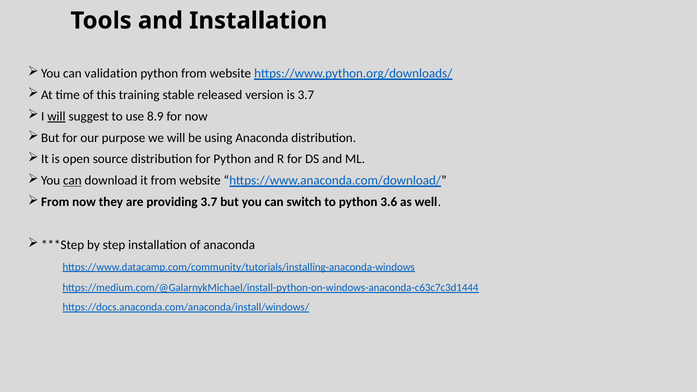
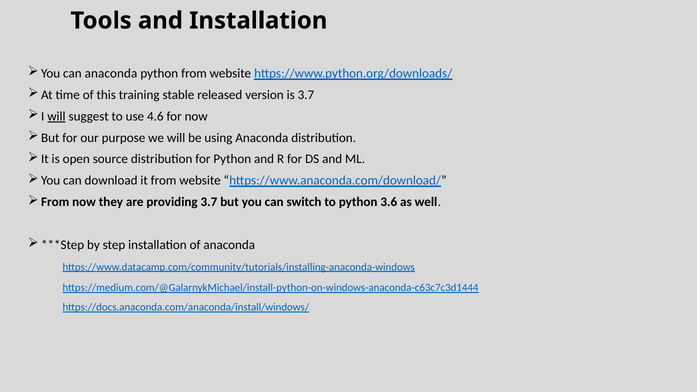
can validation: validation -> anaconda (111, 74)
8.9: 8.9 -> 4.6 (155, 116)
can underline: present -> none (72, 181)
